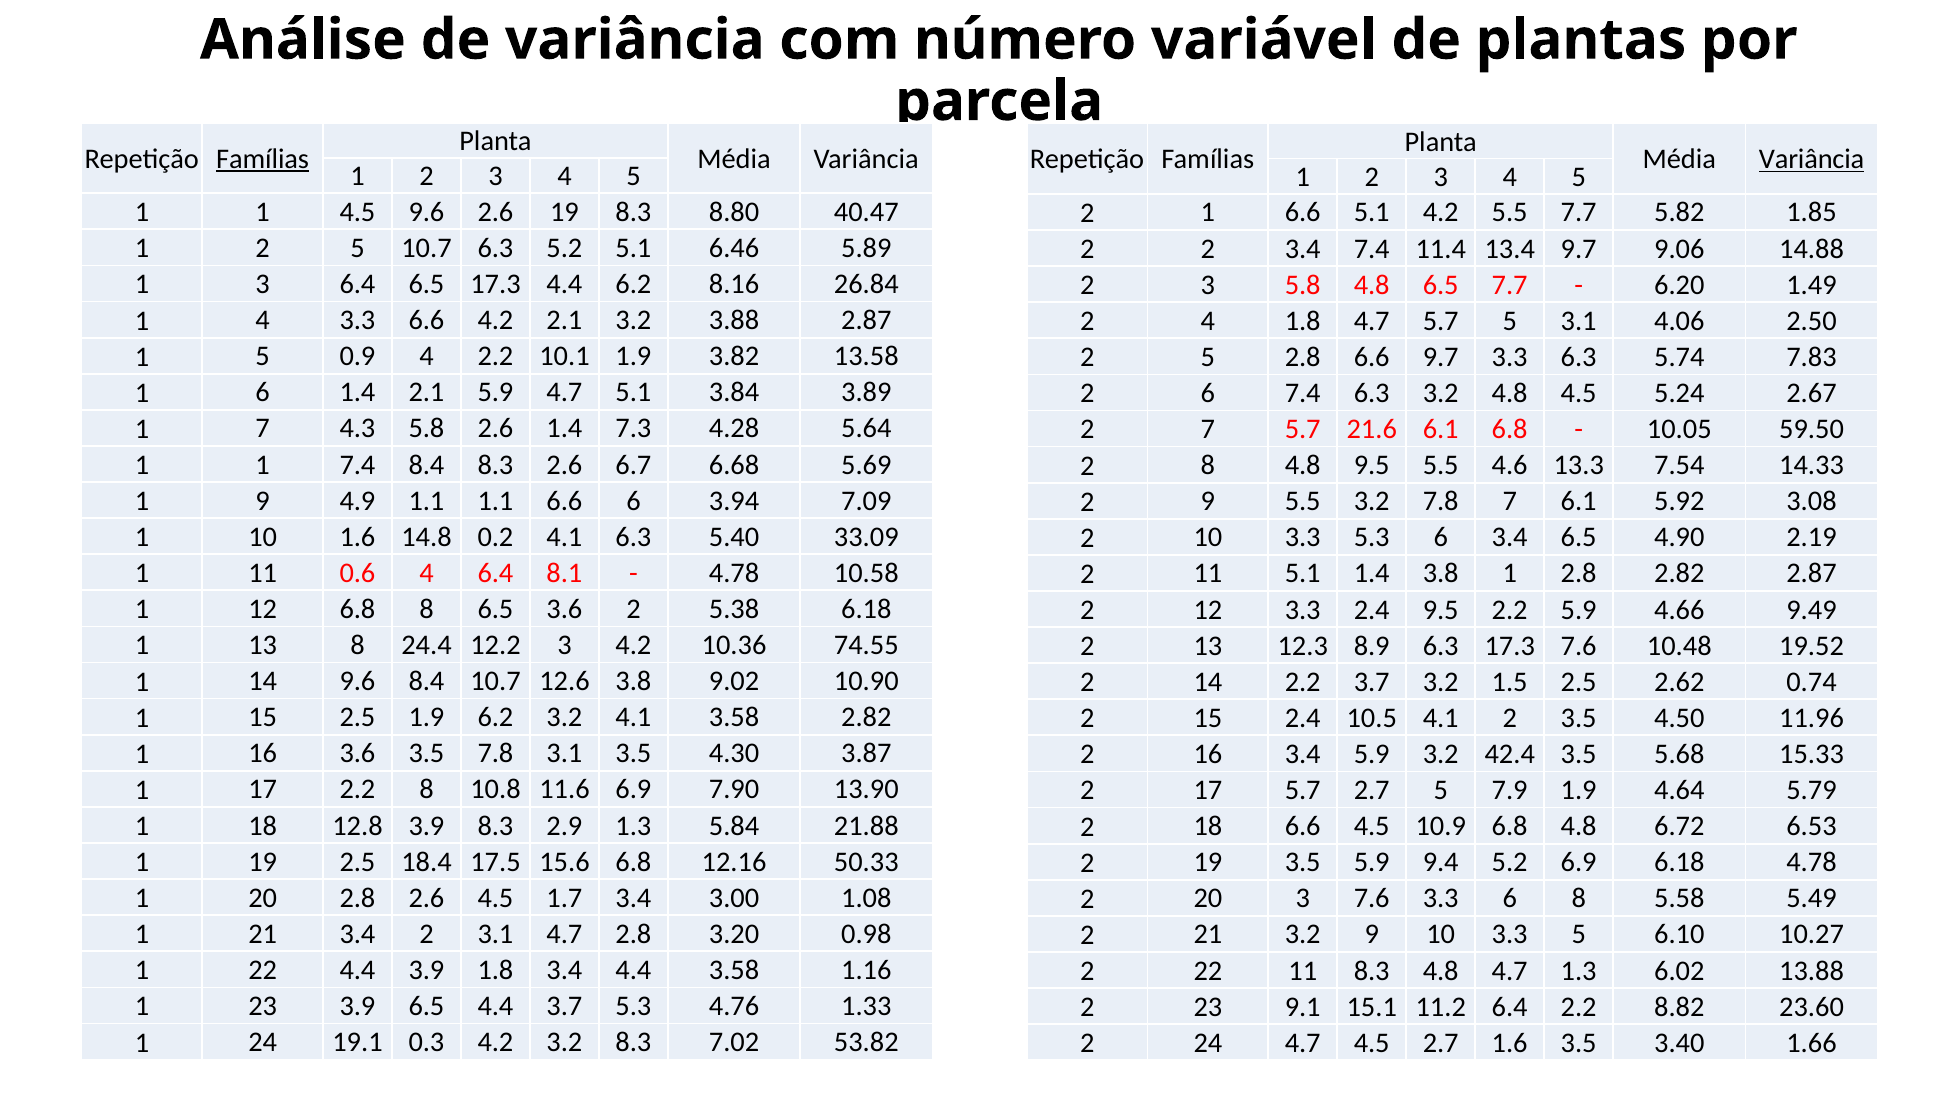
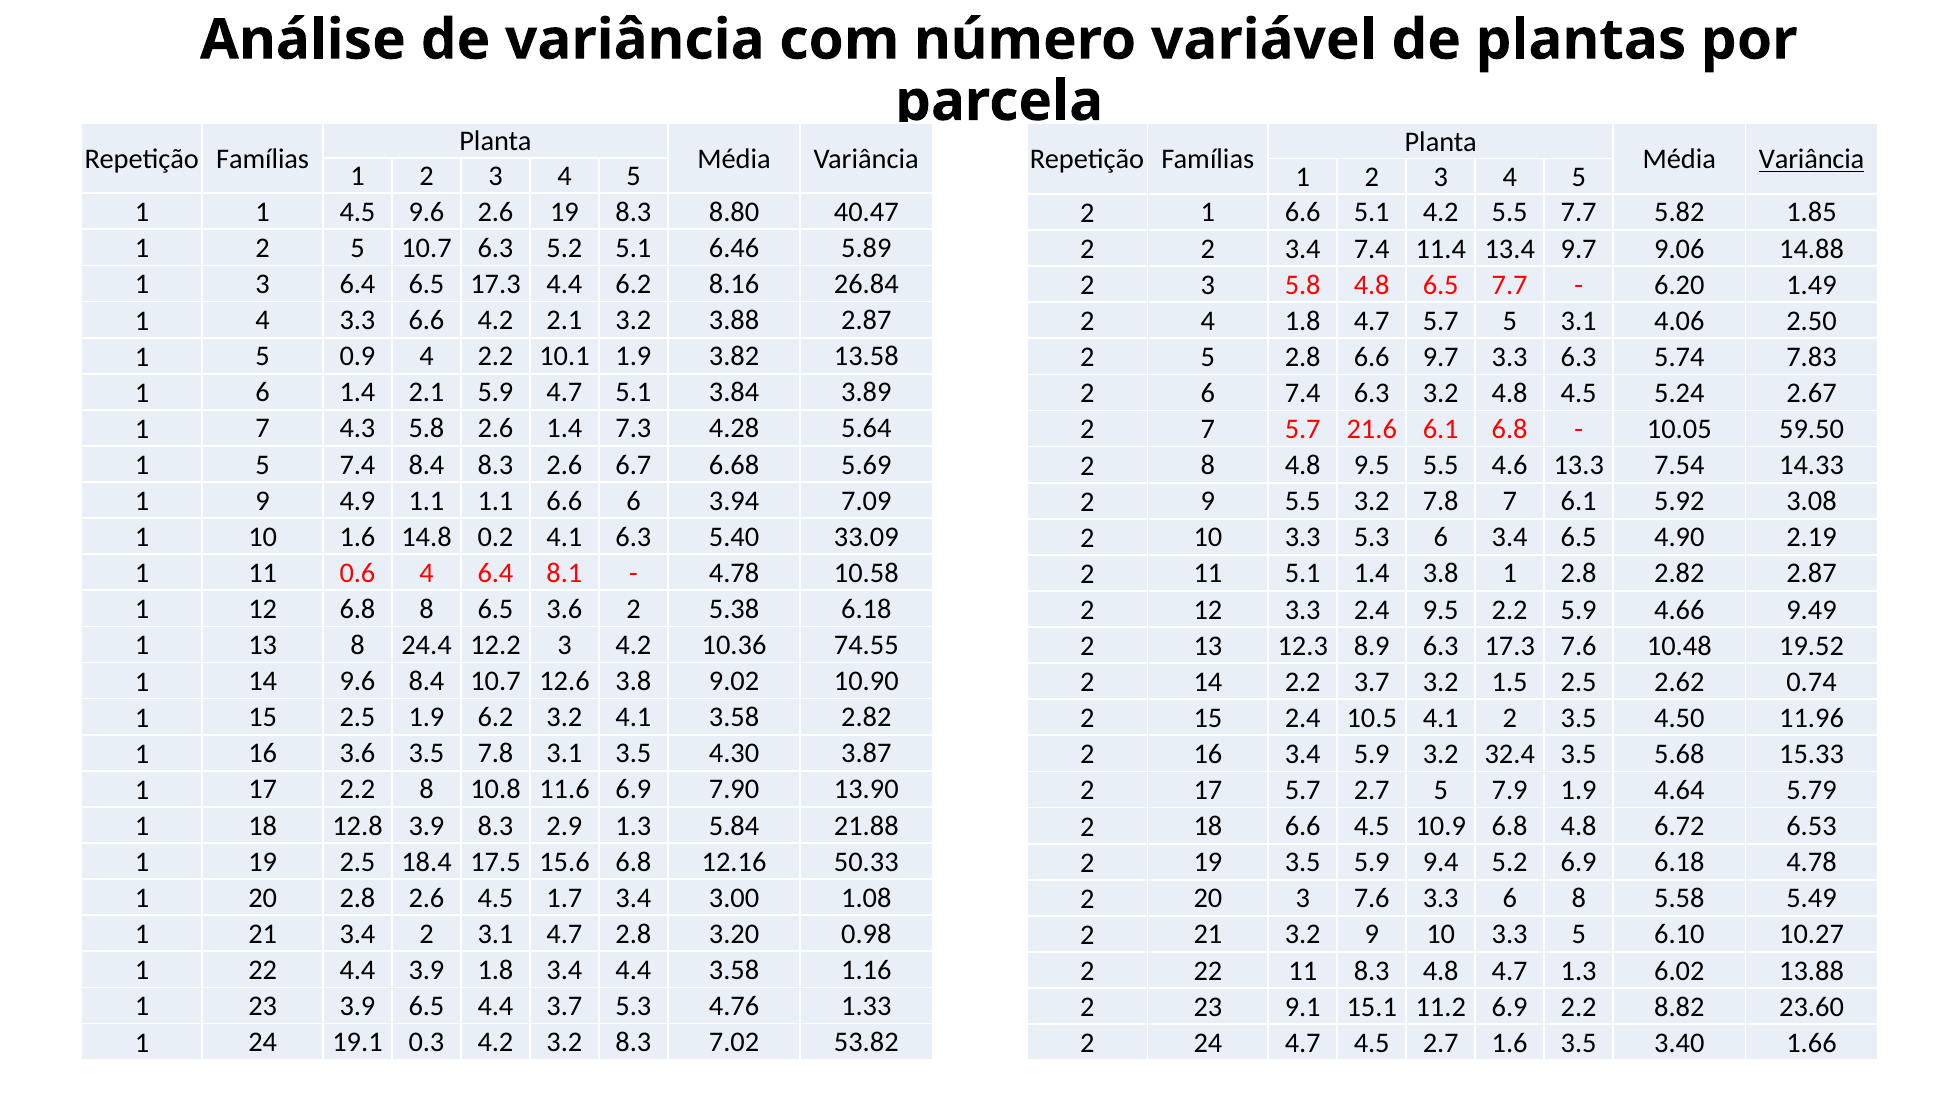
Famílias underline: present -> none (263, 159)
1: 1 -> 5 (263, 465)
42.4: 42.4 -> 32.4 (1510, 754)
11.2 6.4: 6.4 -> 6.9 (1510, 1007)
